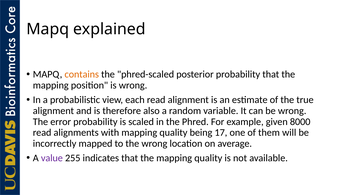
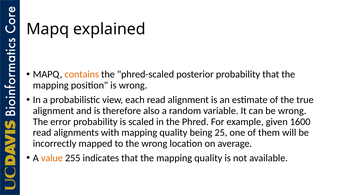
8000: 8000 -> 1600 (300, 121)
17: 17 -> 25 (221, 132)
value colour: purple -> orange (52, 158)
